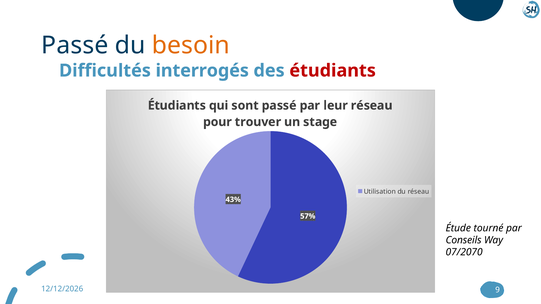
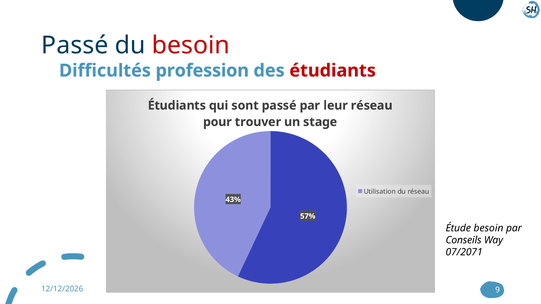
besoin colour: orange -> red (191, 45)
interrogés: interrogés -> profession (202, 71)
Étude tourné: tourné -> besoin (488, 228)
07/2070: 07/2070 -> 07/2071 (464, 253)
